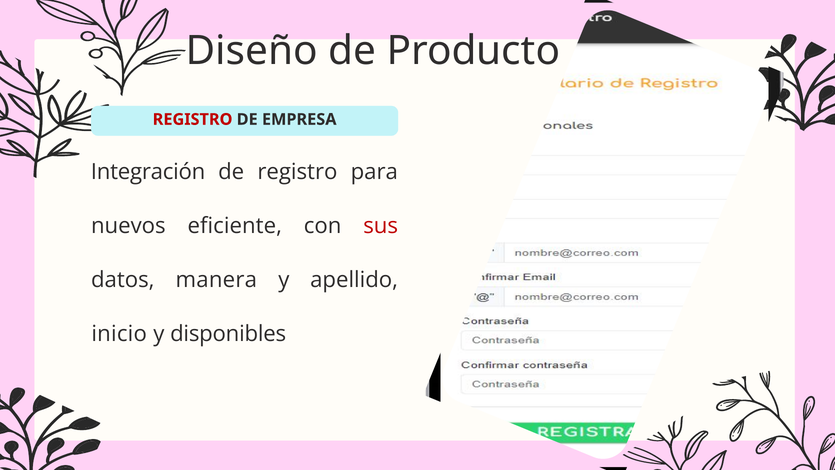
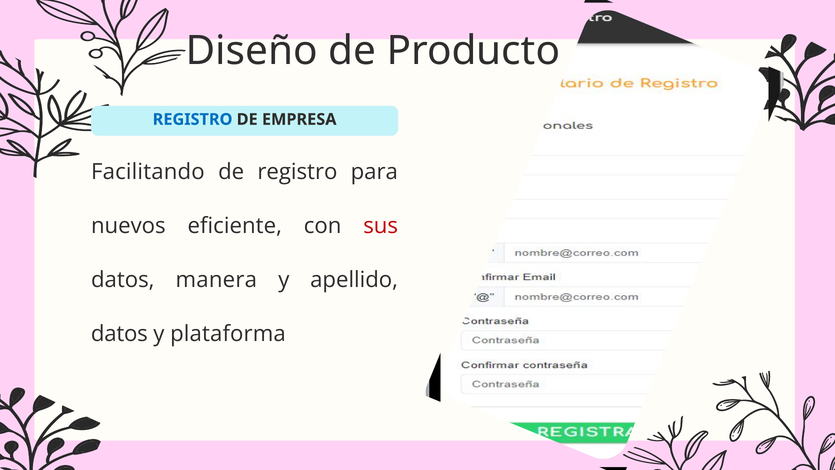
REGISTRO colour: red -> blue (193, 119)
Integración: Integración -> Facilitando (148, 172)
inicio: inicio -> datos (119, 334)
disponibles: disponibles -> plataforma (228, 334)
